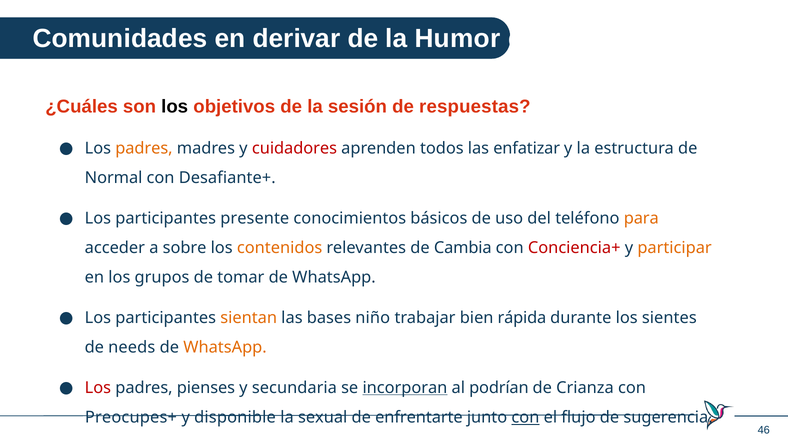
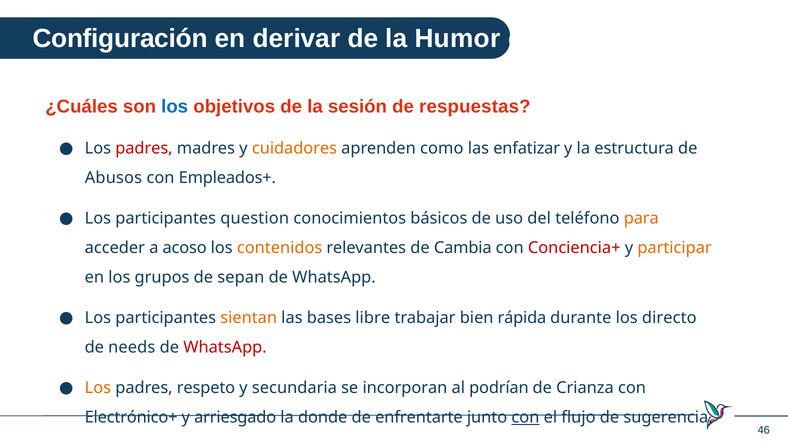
Comunidades: Comunidades -> Configuración (120, 39)
los colour: black -> blue (175, 107)
padres colour: orange -> red (144, 148)
cuidadores colour: red -> orange (294, 148)
todos: todos -> como (442, 148)
Normal: Normal -> Abusos (113, 178)
Desafiante+: Desafiante+ -> Empleados+ (227, 178)
presente: presente -> question (255, 218)
sobre: sobre -> acoso (185, 248)
tomar: tomar -> sepan (241, 277)
niño: niño -> libre (373, 318)
sientes: sientes -> directo (669, 318)
WhatsApp colour: orange -> red (225, 347)
Los colour: red -> orange (98, 388)
pienses: pienses -> respeto (206, 388)
incorporan underline: present -> none (405, 388)
Preocupes+: Preocupes+ -> Electrónico+ (131, 417)
disponible: disponible -> arriesgado (235, 417)
sexual: sexual -> donde (323, 417)
